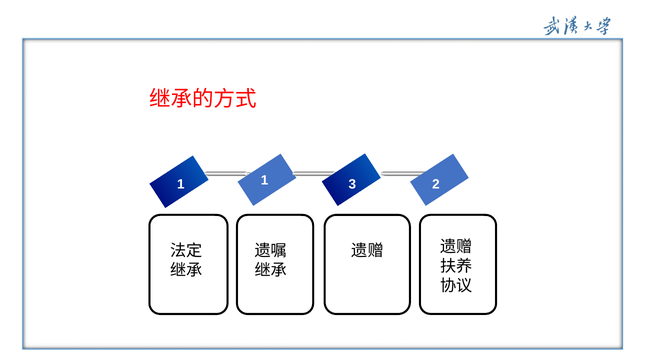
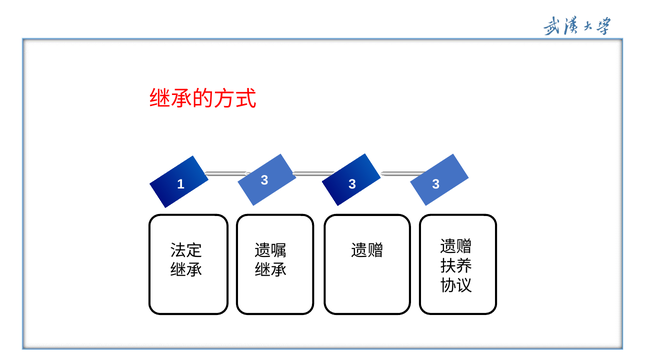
1 1: 1 -> 3 (265, 180)
2: 2 -> 3 (436, 184)
